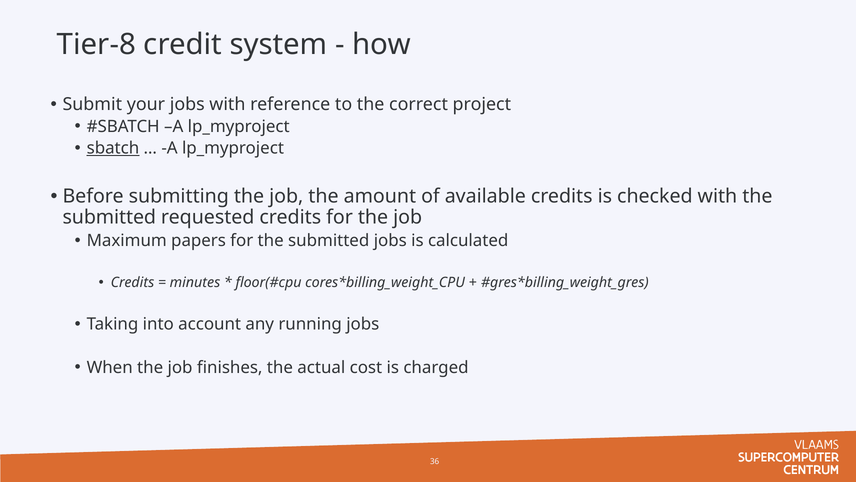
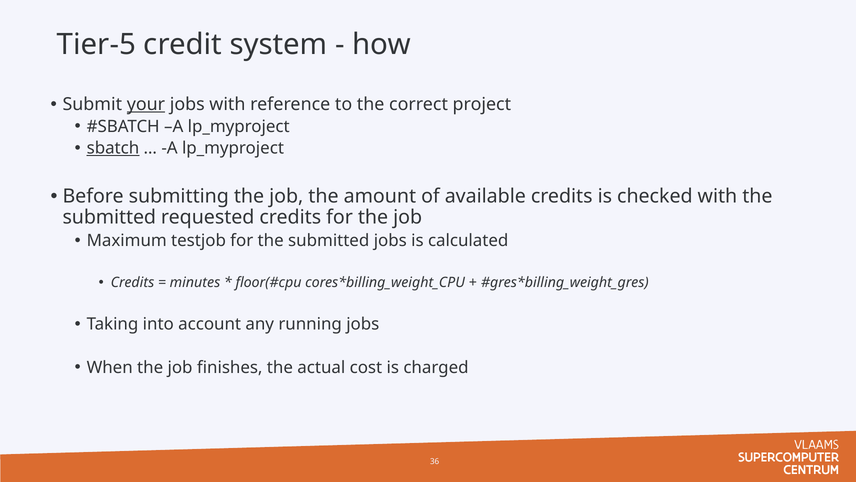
Tier-8: Tier-8 -> Tier-5 (96, 44)
your underline: none -> present (146, 104)
papers: papers -> testjob (199, 240)
